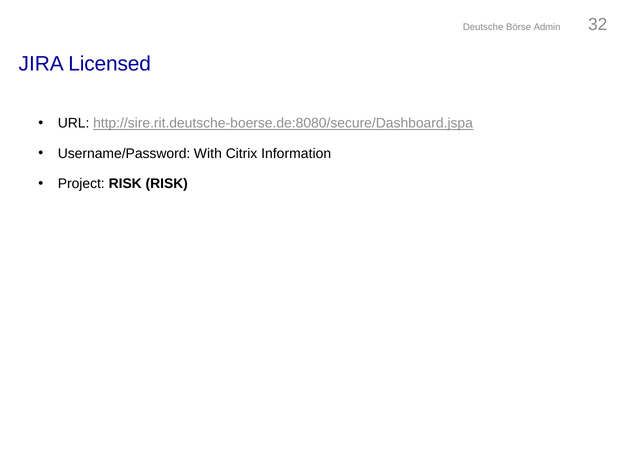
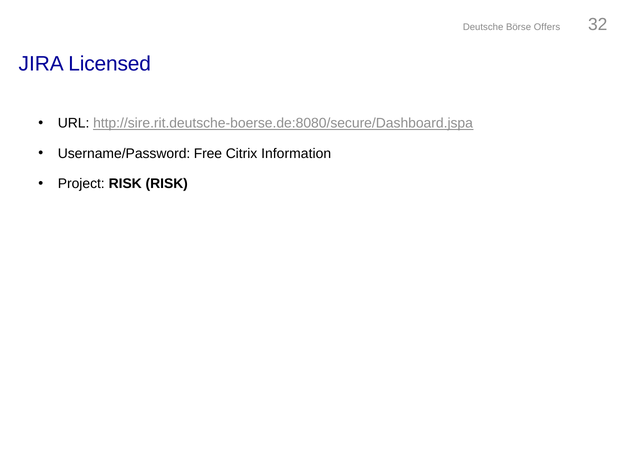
Admin: Admin -> Offers (547, 27)
With: With -> Free (208, 153)
